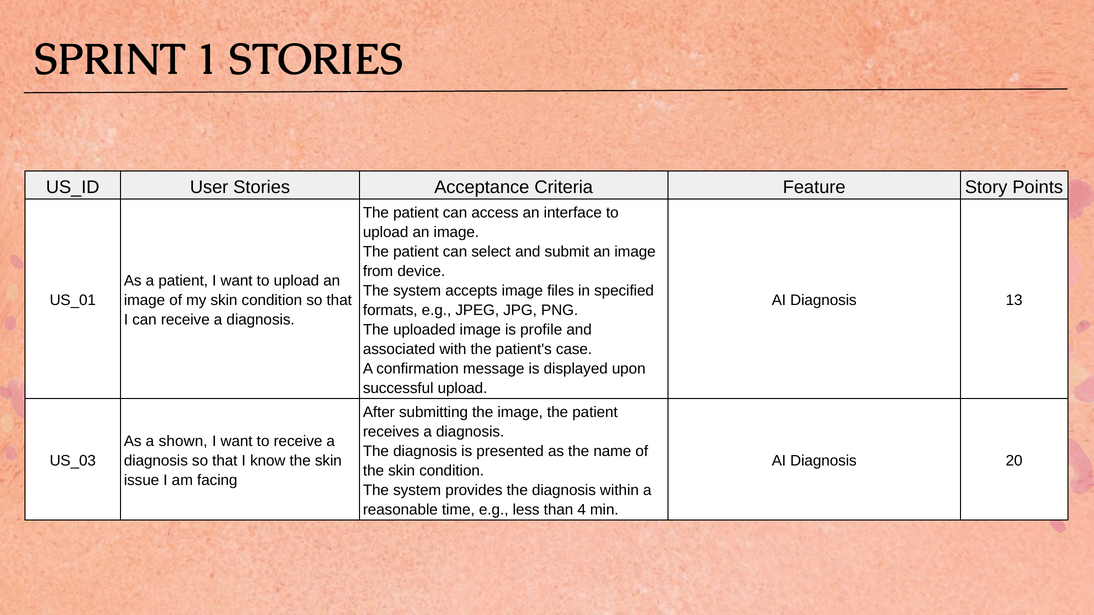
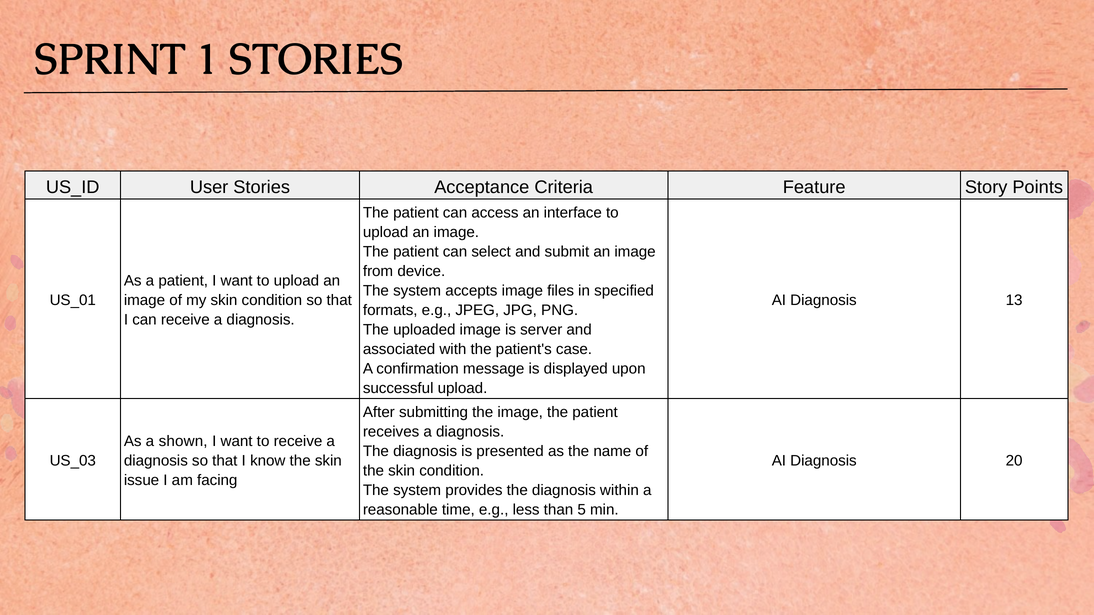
profile: profile -> server (541, 330)
4: 4 -> 5 (582, 510)
